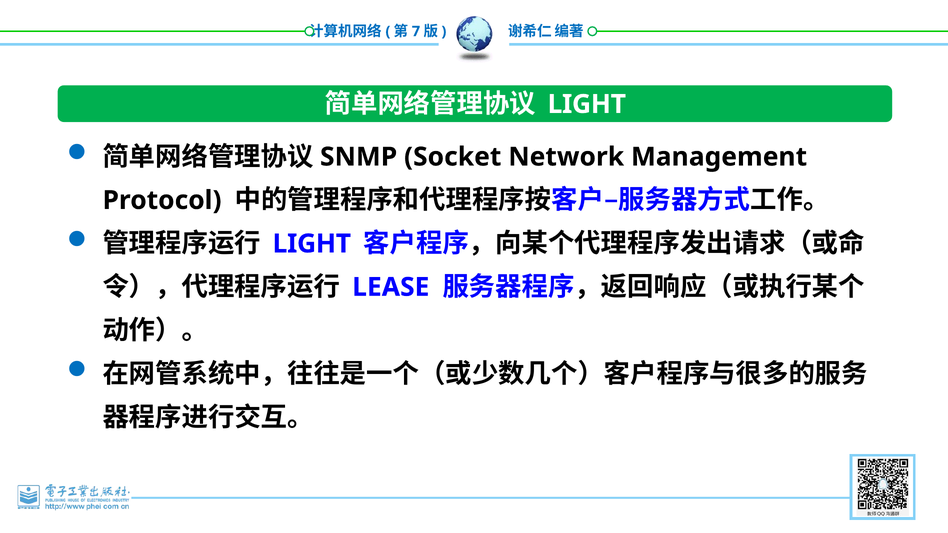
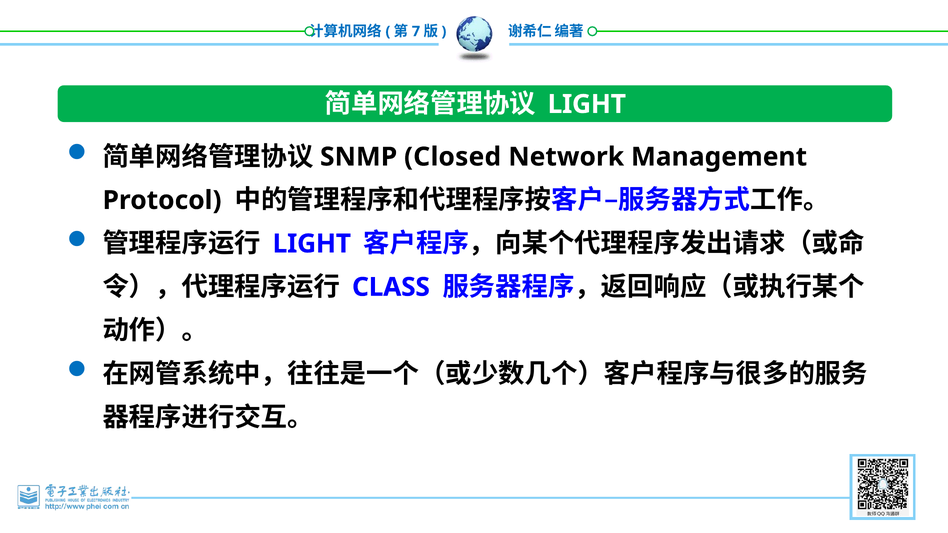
Socket: Socket -> Closed (453, 157)
LEASE: LEASE -> CLASS (391, 287)
